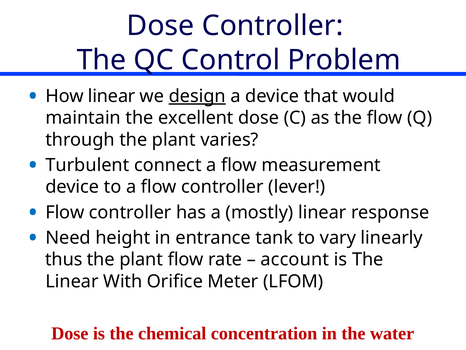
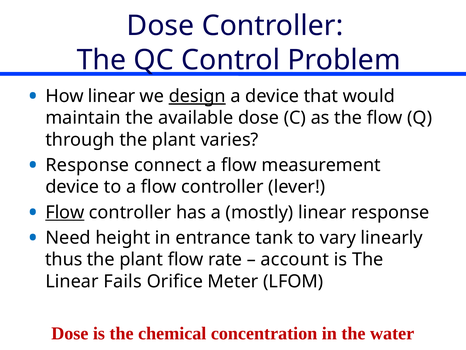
excellent: excellent -> available (196, 118)
Turbulent: Turbulent -> Response (87, 165)
Flow underline: none -> present (65, 212)
With: With -> Fails (123, 281)
